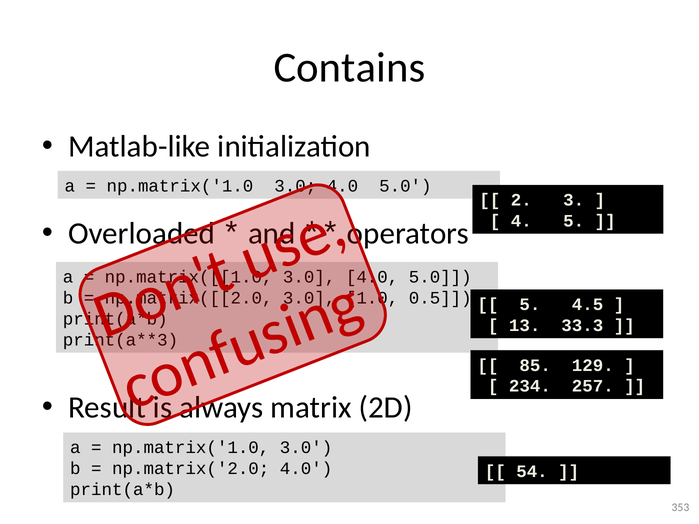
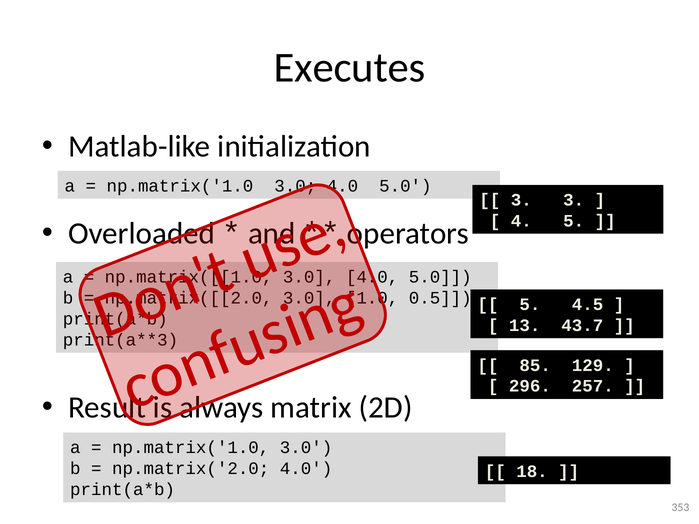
Contains: Contains -> Executes (350, 68)
2: 2 -> 3 (521, 200)
33.3: 33.3 -> 43.7 (582, 326)
234: 234 -> 296 (530, 386)
54: 54 -> 18 (532, 472)
